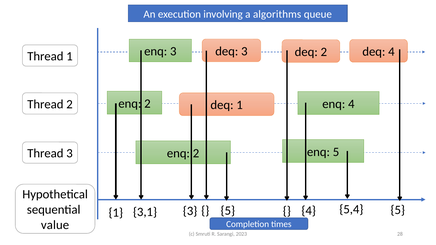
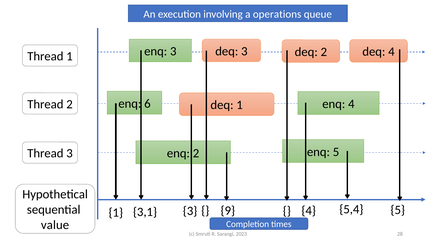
algorithms: algorithms -> operations (277, 14)
2: 2 -> 6 (147, 104)
5: 5 -> 9 (228, 211)
